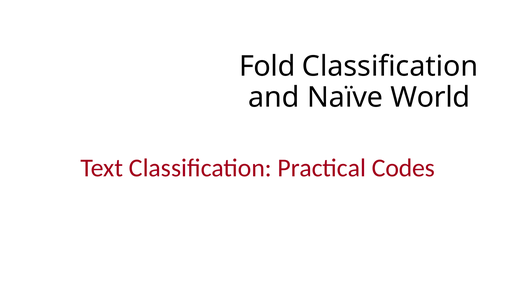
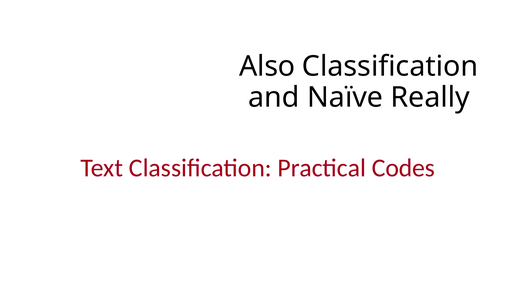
Fold: Fold -> Also (267, 66)
World: World -> Really (430, 97)
